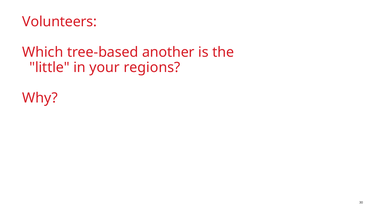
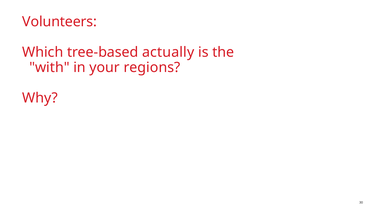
another: another -> actually (168, 52)
little: little -> with (49, 68)
